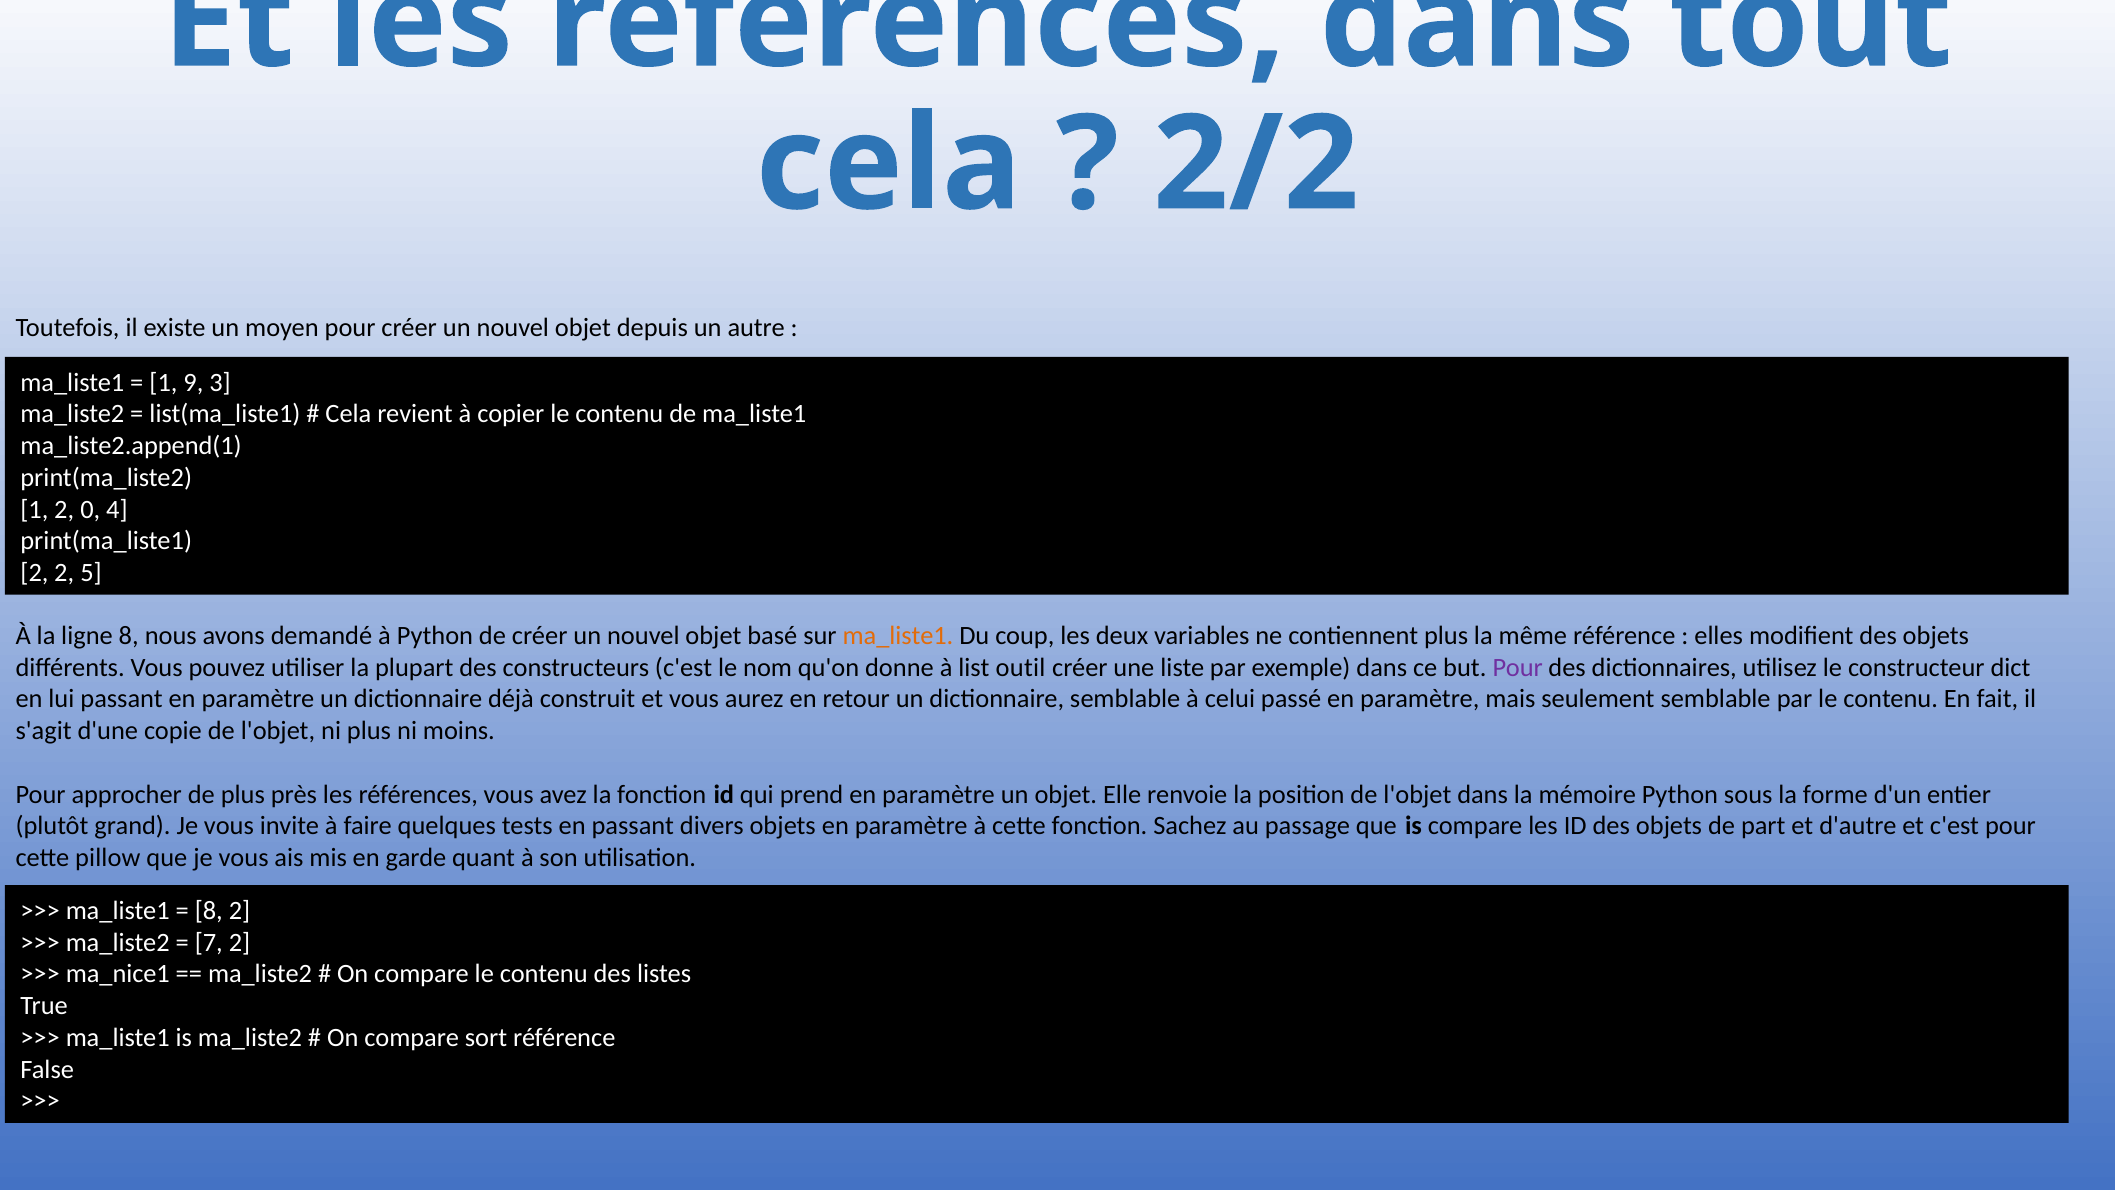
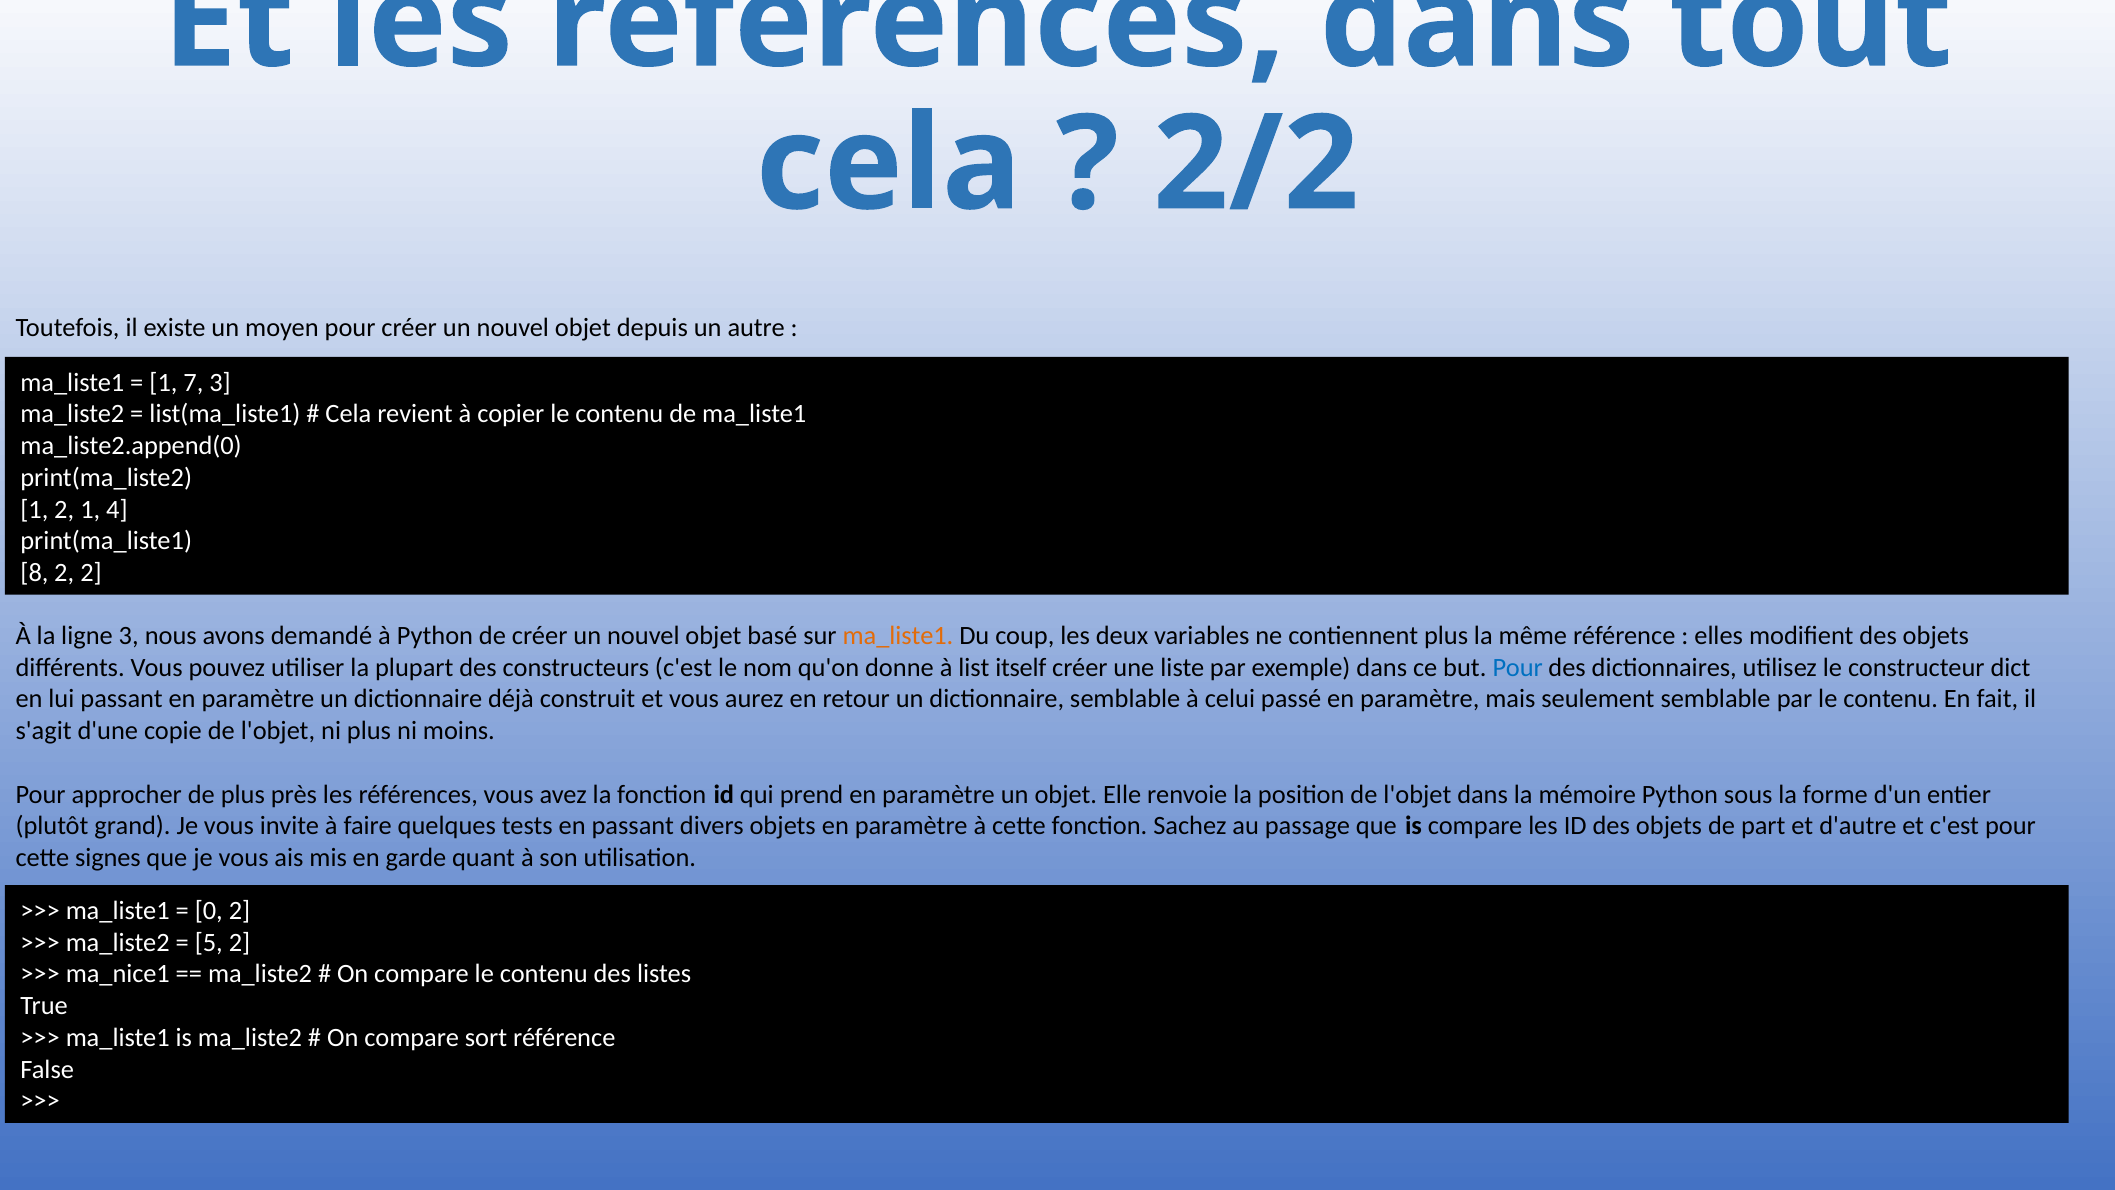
9: 9 -> 7 (193, 382)
ma_liste2.append(1: ma_liste2.append(1 -> ma_liste2.append(0 (131, 446)
2 0: 0 -> 1 (90, 509)
2: 2 -> 8 (34, 573)
2 5: 5 -> 2 (91, 573)
ligne 8: 8 -> 3 (129, 636)
outil: outil -> itself (1021, 667)
Pour colour: purple -> blue (1518, 667)
pillow: pillow -> signes (108, 858)
8: 8 -> 0 (209, 910)
7: 7 -> 5 (209, 942)
